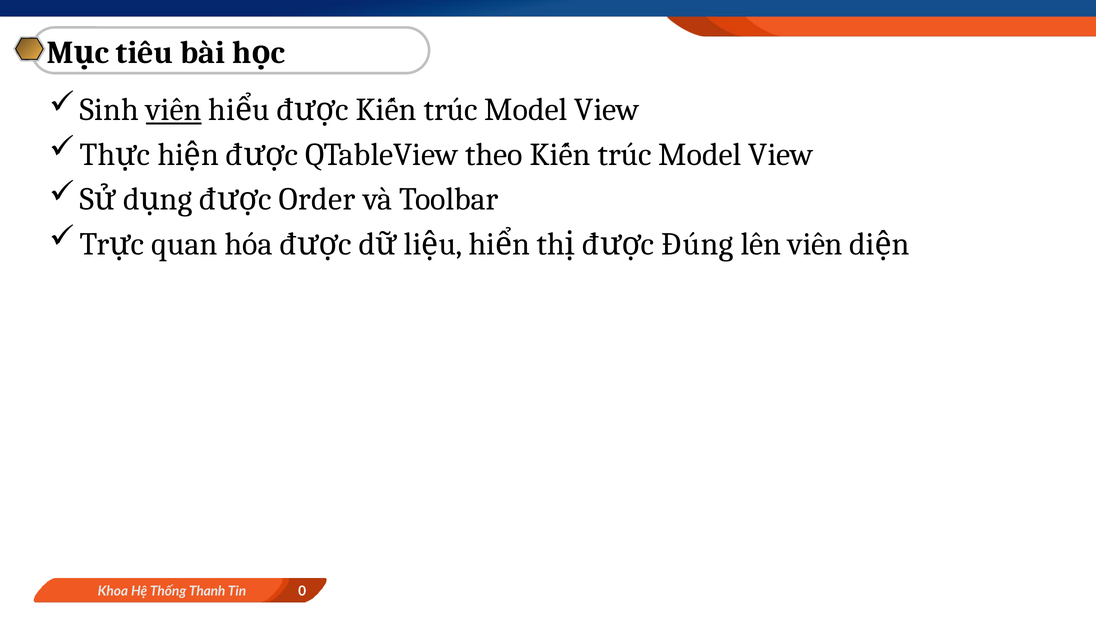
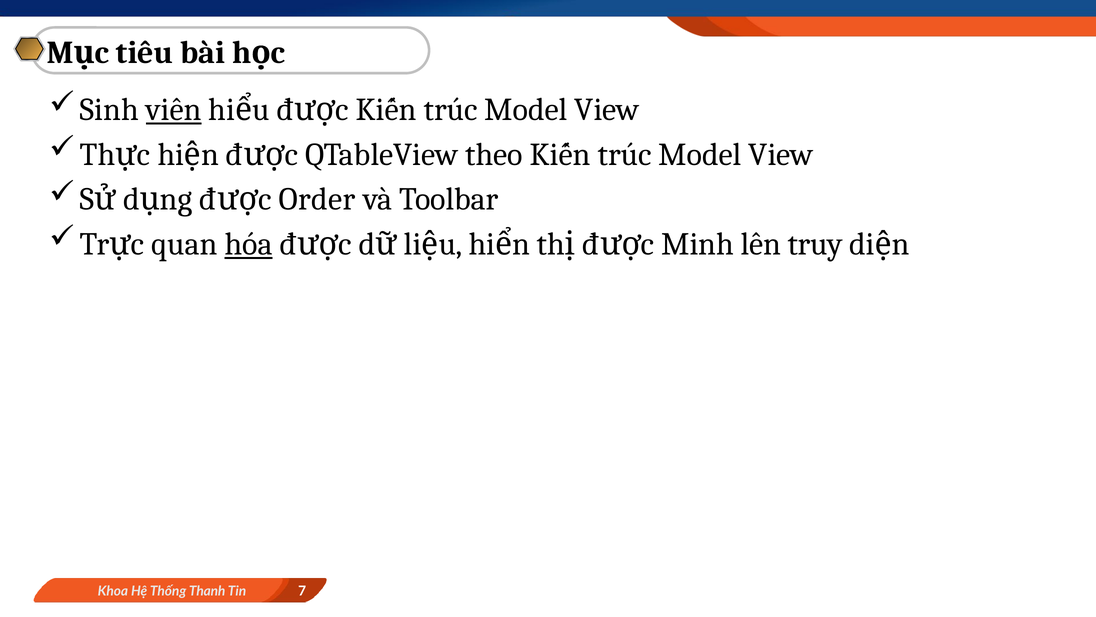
hóa underline: none -> present (249, 244)
Đúng: Đúng -> Minh (698, 244)
lên viên: viên -> truy (815, 244)
0: 0 -> 7 (302, 591)
